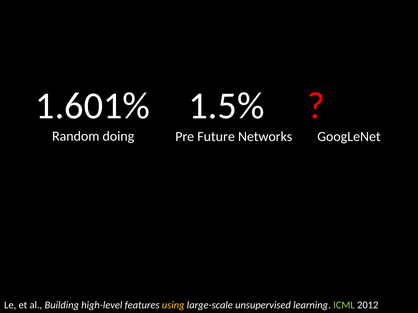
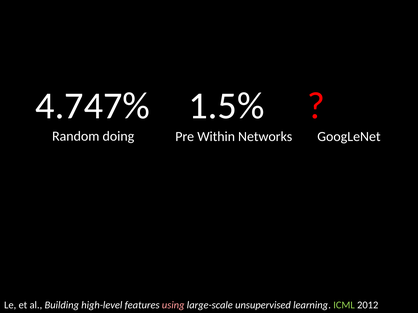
1.601%: 1.601% -> 4.747% (93, 106)
Future: Future -> Within (216, 137)
using colour: yellow -> pink (173, 306)
